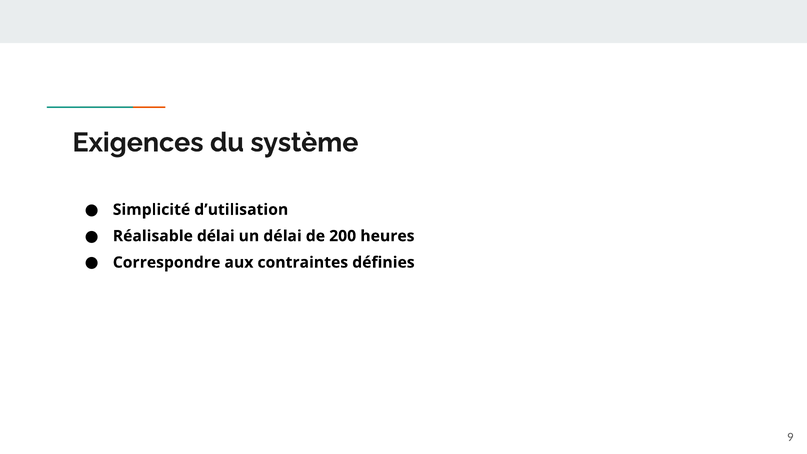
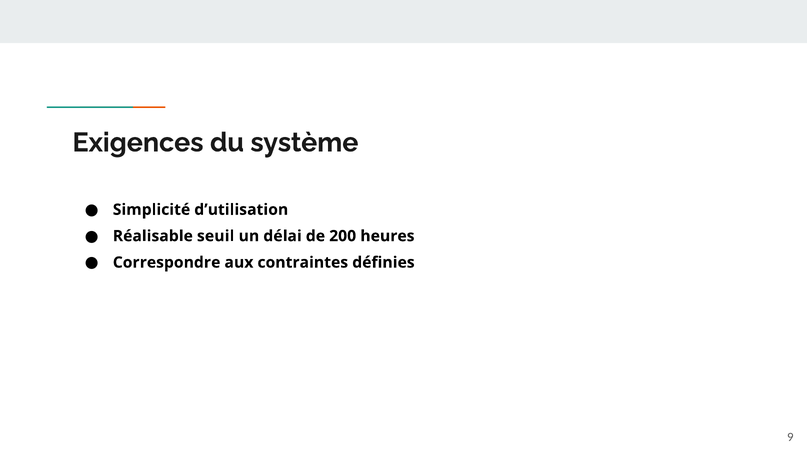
Réalisable délai: délai -> seuil (216, 236)
